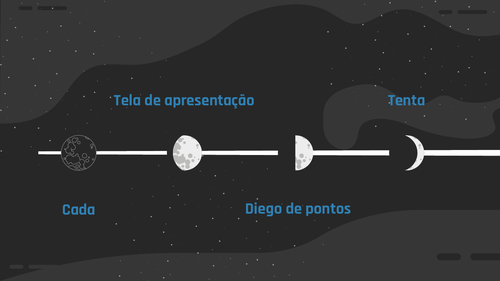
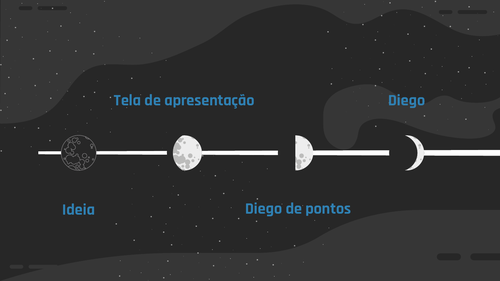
Tenta: Tenta -> Diego (407, 100)
Cada: Cada -> Ideia (79, 210)
